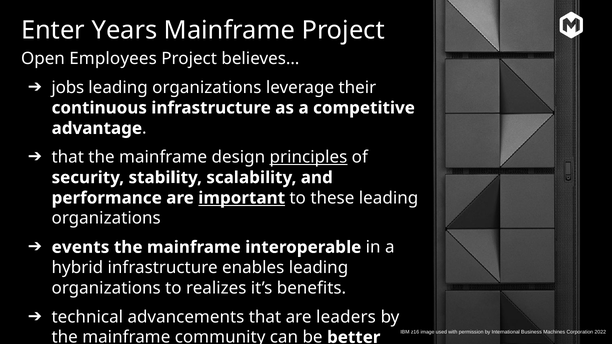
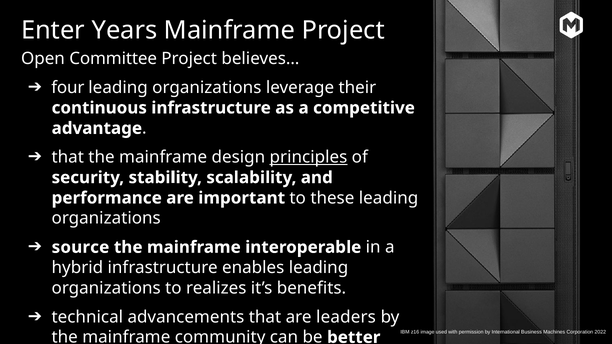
Employees: Employees -> Committee (113, 59)
jobs: jobs -> four (68, 88)
important underline: present -> none (242, 198)
events: events -> source (80, 247)
